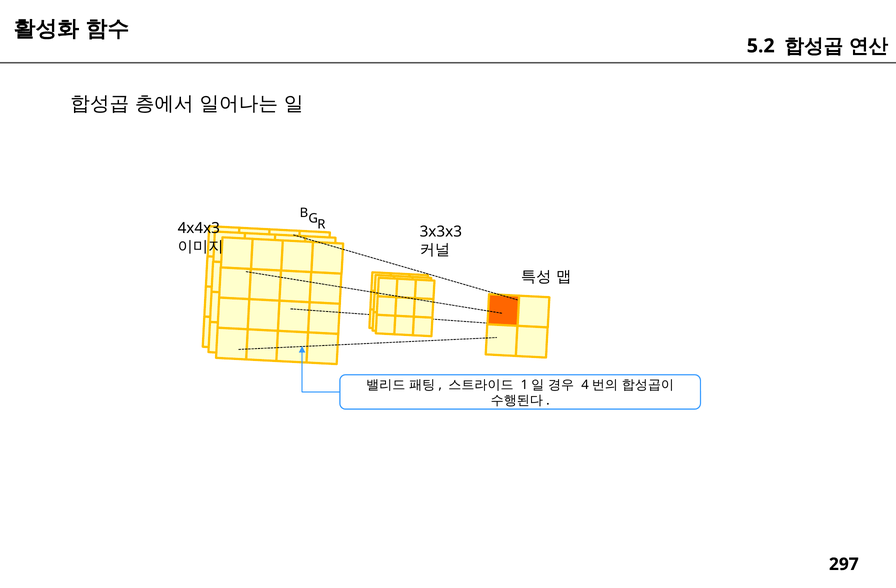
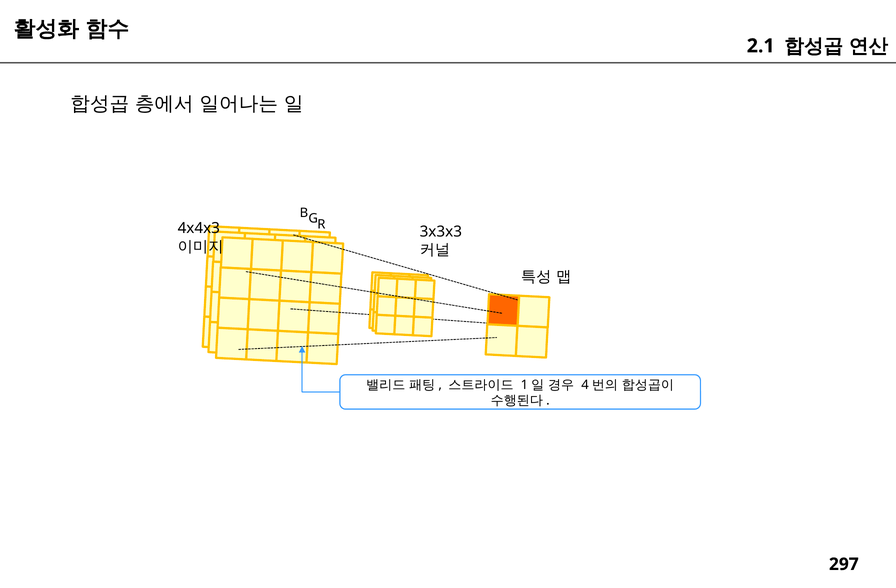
5.2: 5.2 -> 2.1 (761, 46)
